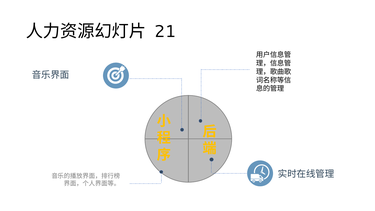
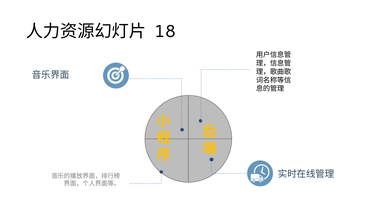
21: 21 -> 18 (165, 32)
